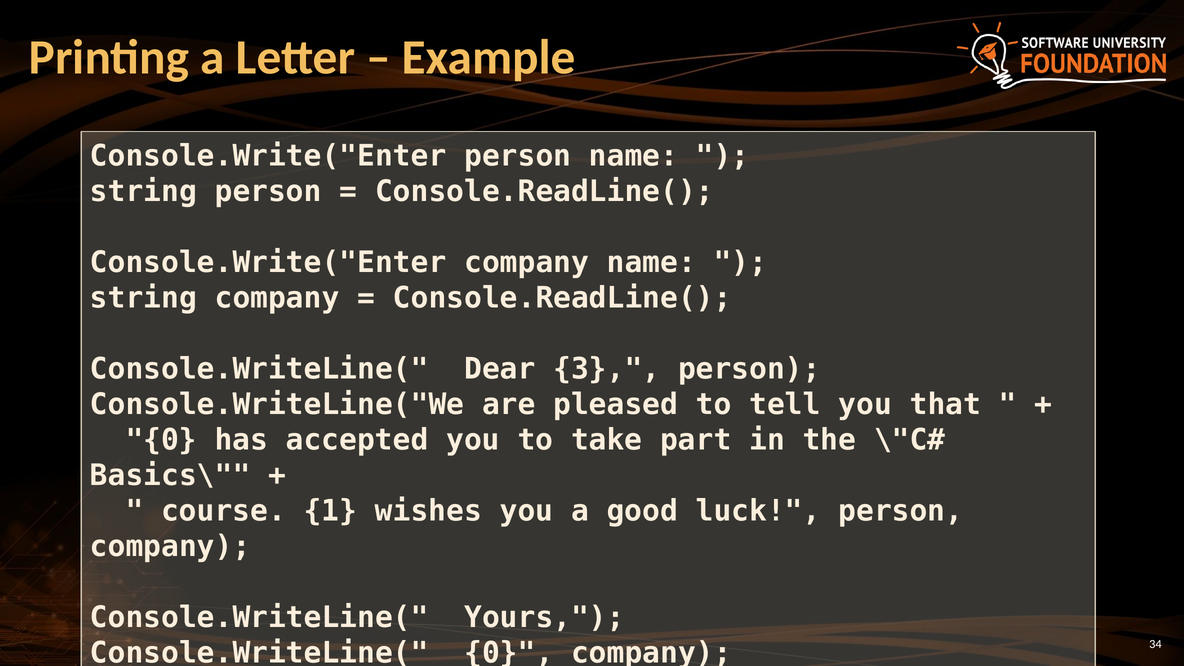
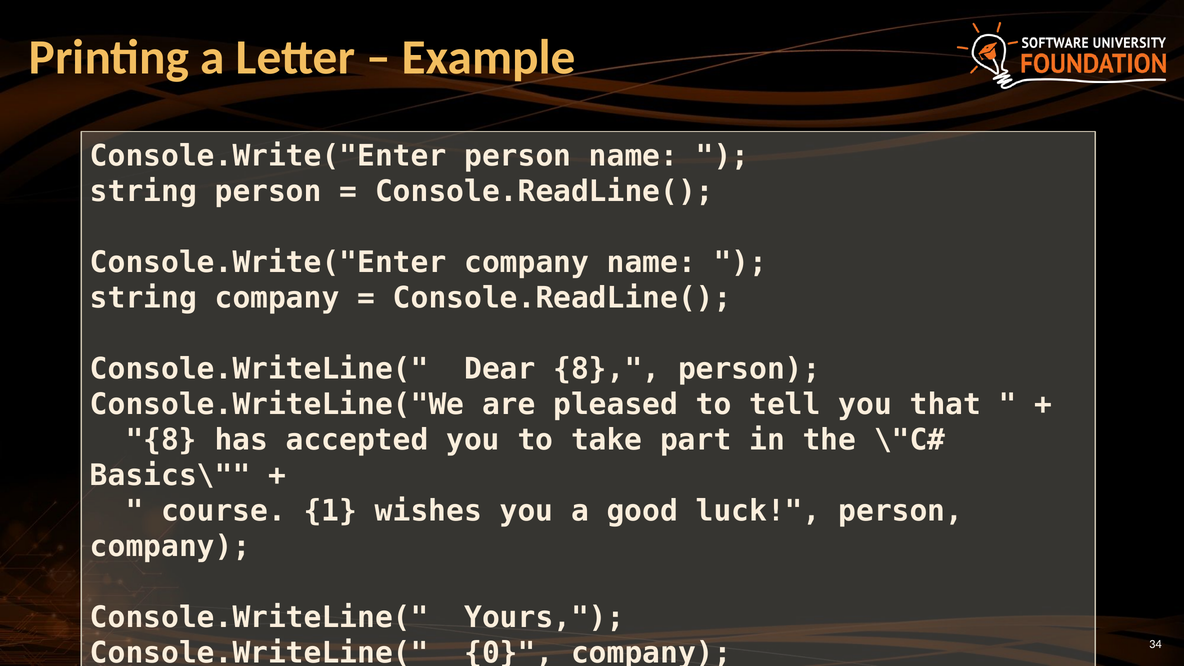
Dear 3: 3 -> 8 (607, 369)
0: 0 -> 8 (161, 440)
